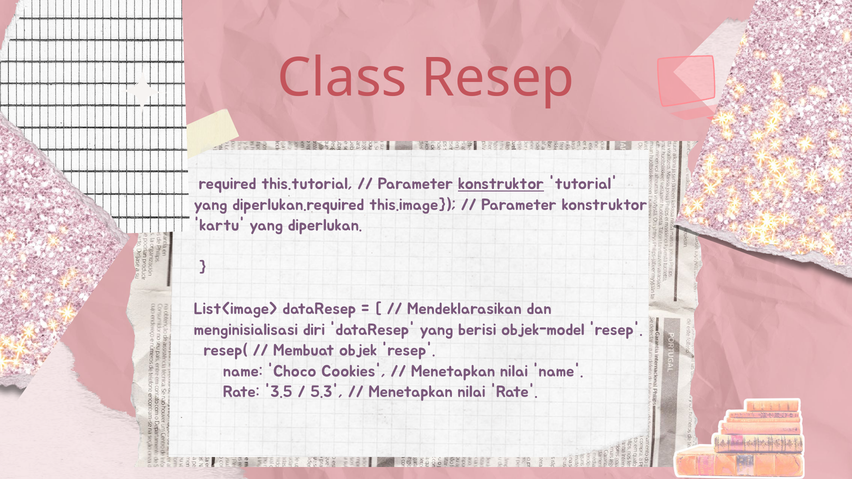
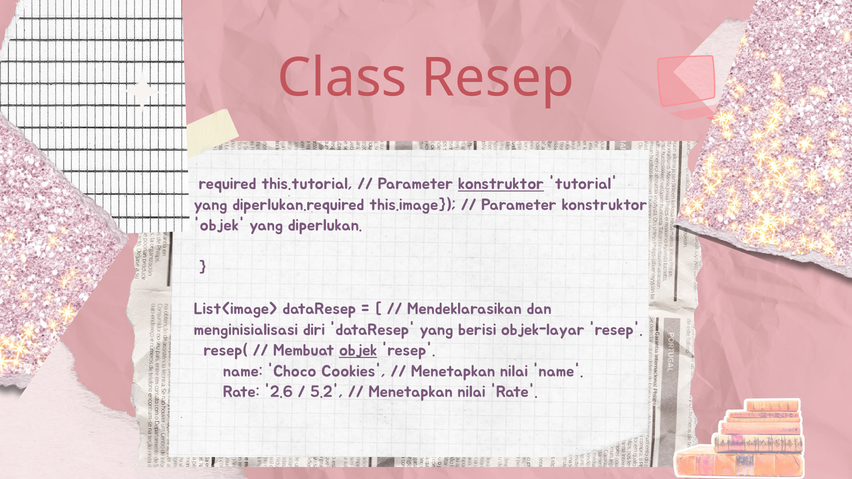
kartu: kartu -> objek (219, 226)
objek-model: objek-model -> objek-layar (543, 330)
objek underline: none -> present (358, 351)
3.5: 3.5 -> 2.6 (279, 392)
5.3: 5.3 -> 5.2 (327, 392)
